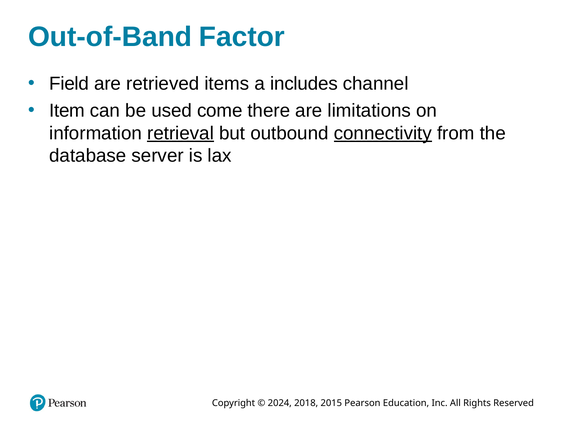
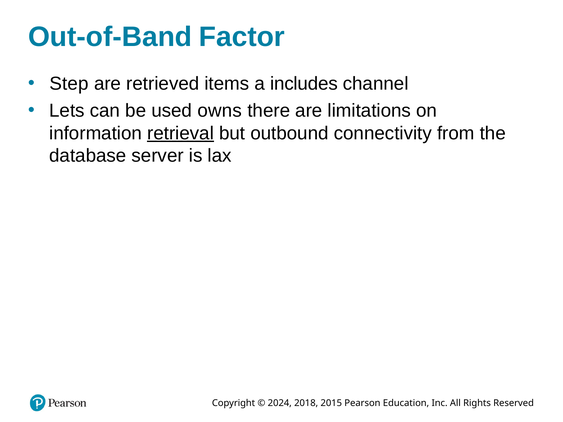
Field: Field -> Step (69, 84)
Item: Item -> Lets (67, 111)
come: come -> owns (220, 111)
connectivity underline: present -> none (383, 133)
